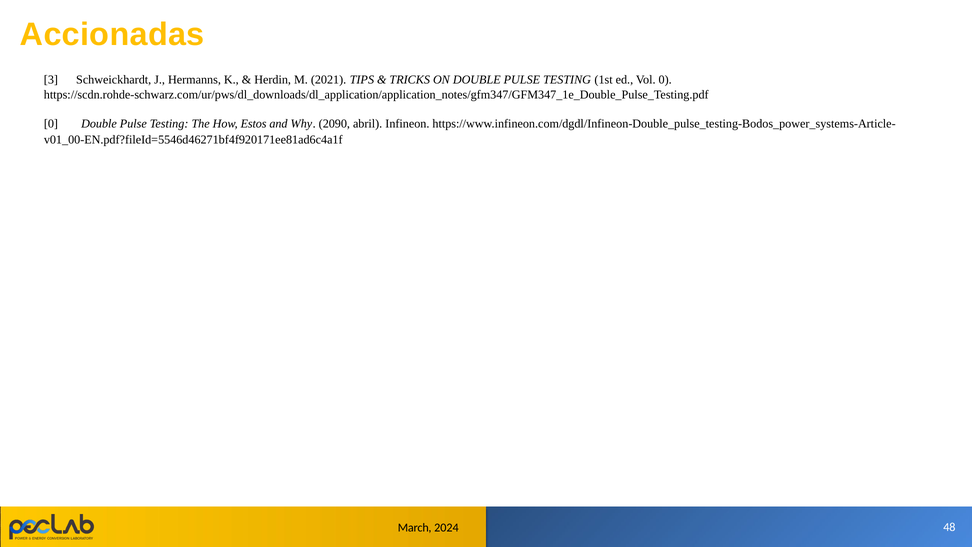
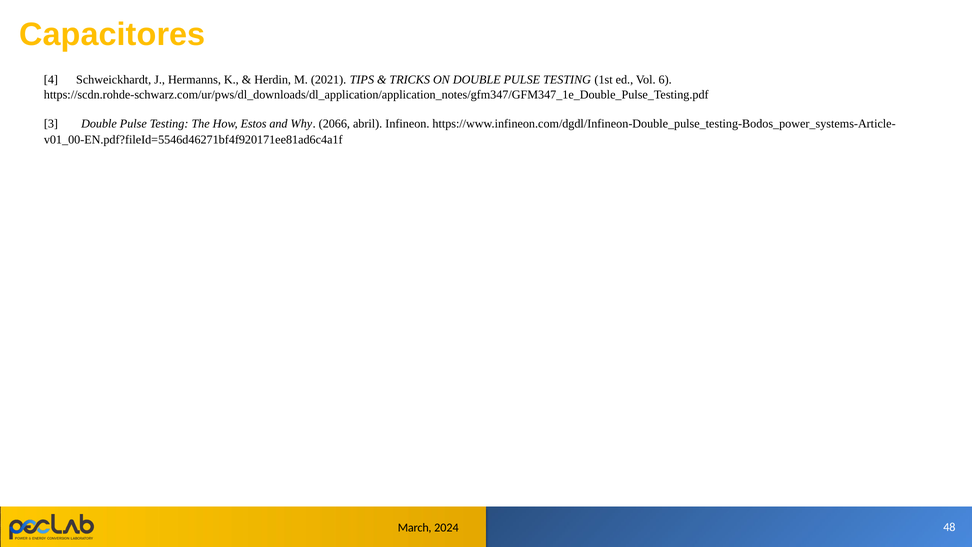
Accionadas: Accionadas -> Capacitores (112, 34)
3: 3 -> 4 (51, 80)
Vol 0: 0 -> 6 (665, 80)
0: 0 -> 3 (51, 124)
2090: 2090 -> 2066 (334, 124)
